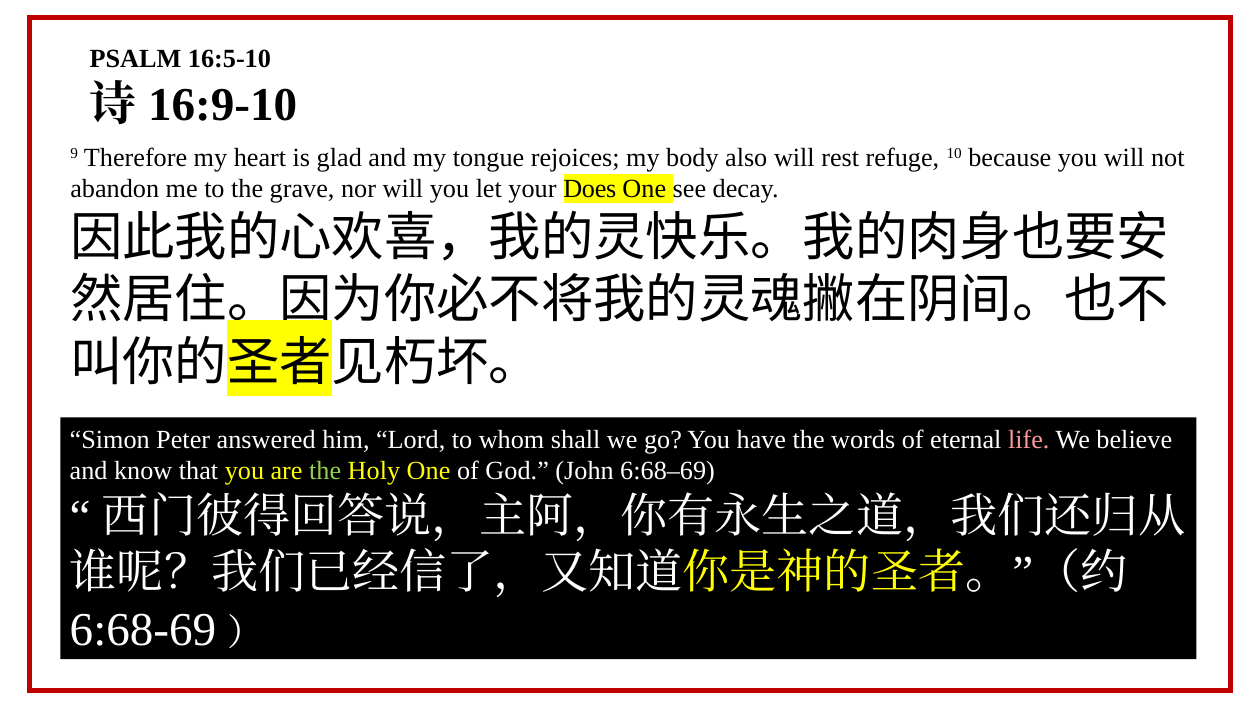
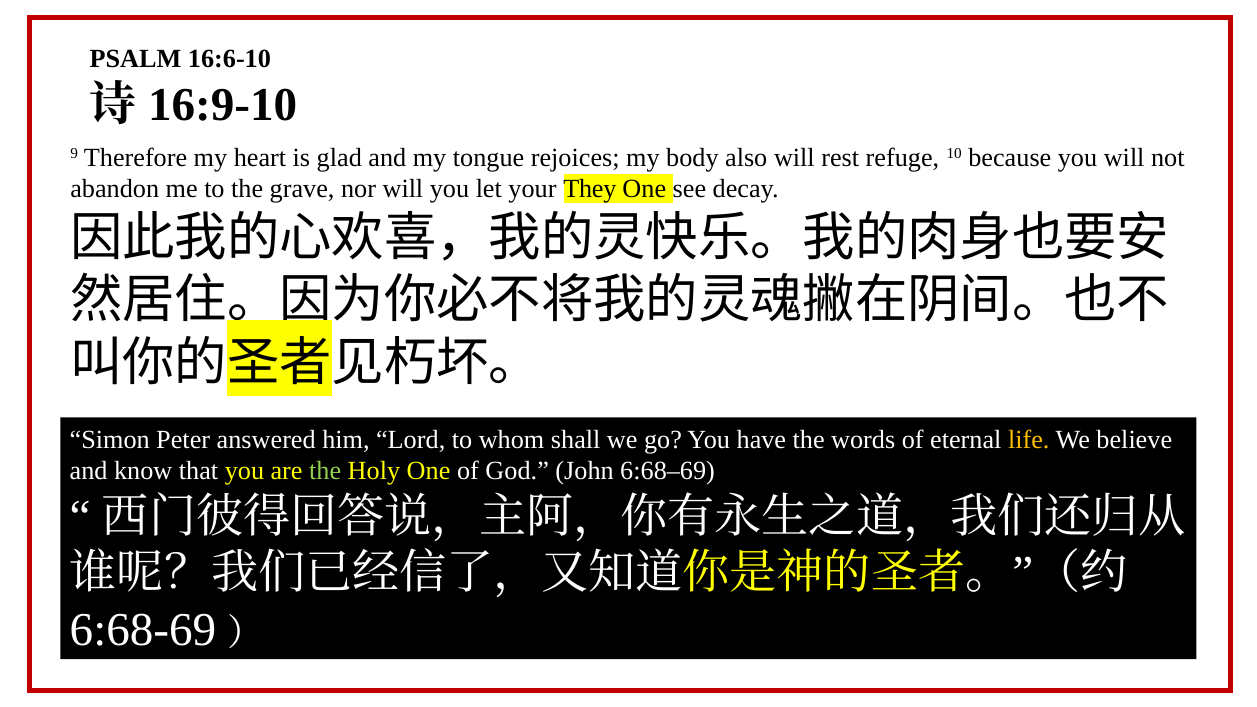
16:5-10: 16:5-10 -> 16:6-10 (229, 59)
Does: Does -> They (590, 189)
life colour: pink -> yellow (1029, 440)
